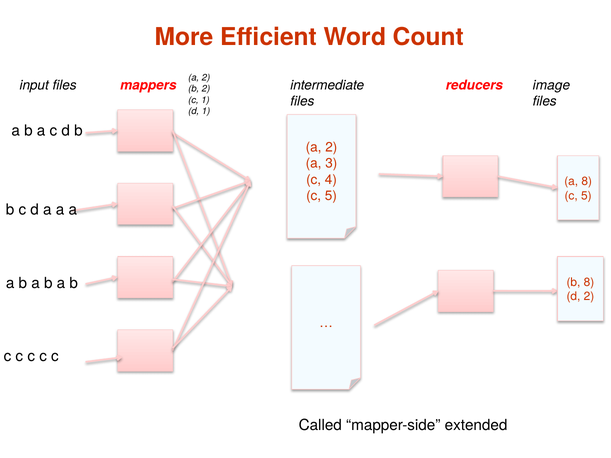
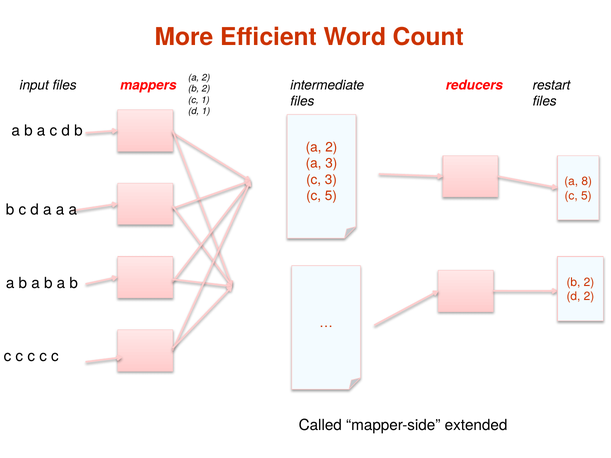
image: image -> restart (551, 85)
c 4: 4 -> 3 (331, 180)
8: 8 -> 2 (589, 282)
